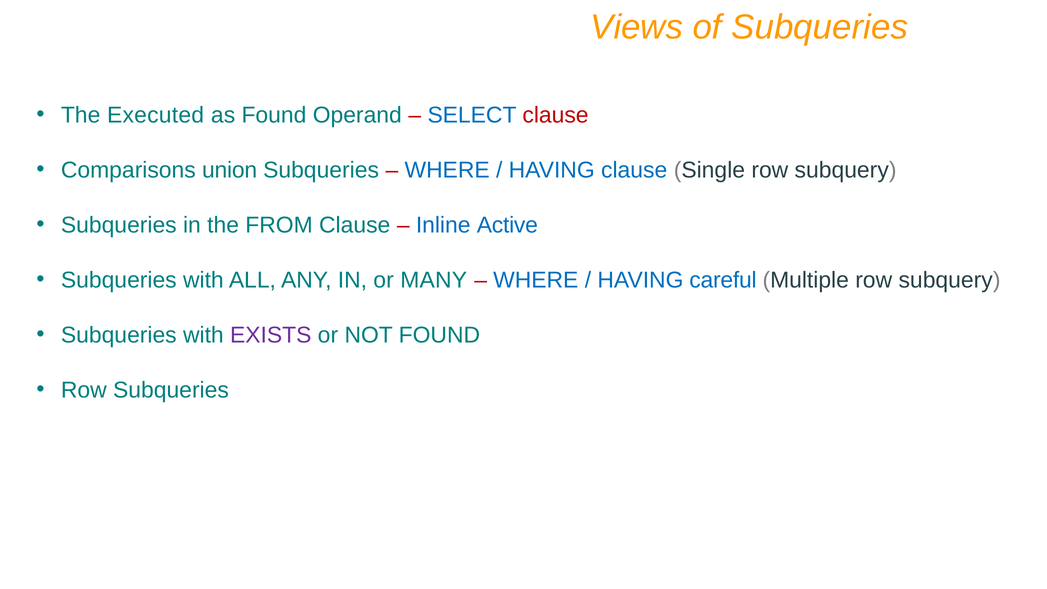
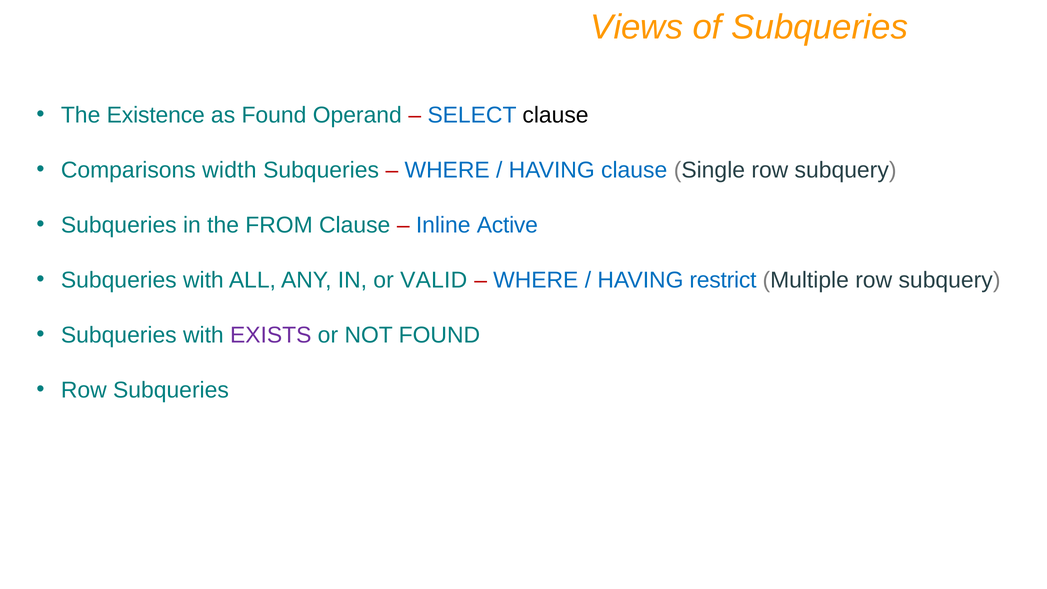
Executed: Executed -> Existence (156, 115)
clause colour: red -> black (556, 115)
union: union -> width (229, 170)
MANY: MANY -> VALID (434, 280)
careful: careful -> restrict (723, 280)
